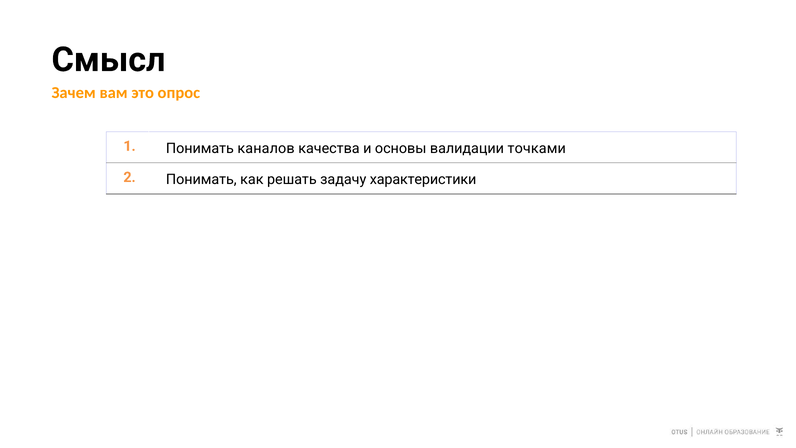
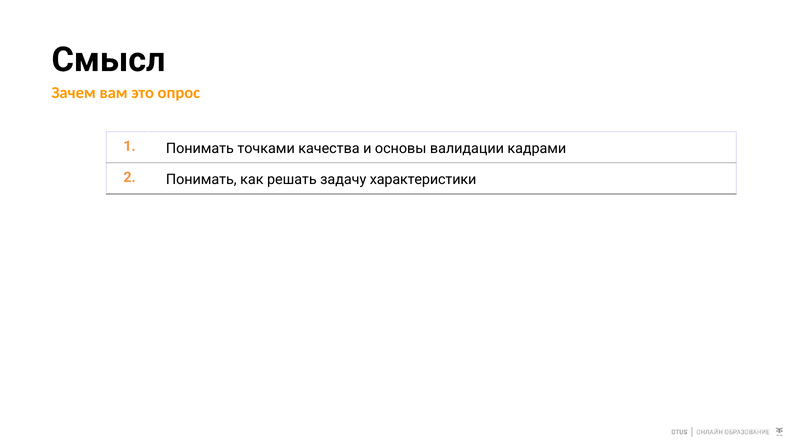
каналов: каналов -> точками (266, 148)
точками: точками -> кадрами (537, 148)
